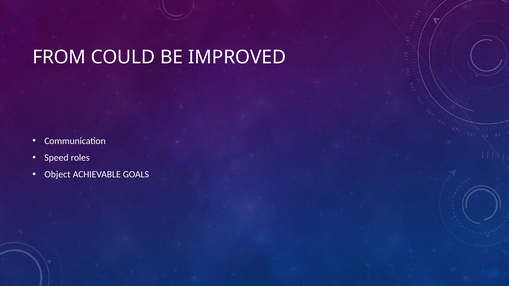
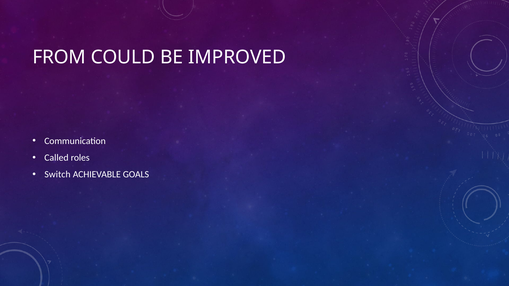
Speed: Speed -> Called (56, 158)
Object: Object -> Switch (57, 175)
